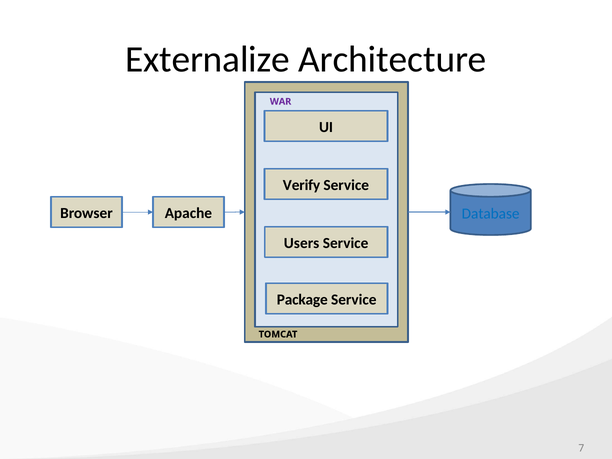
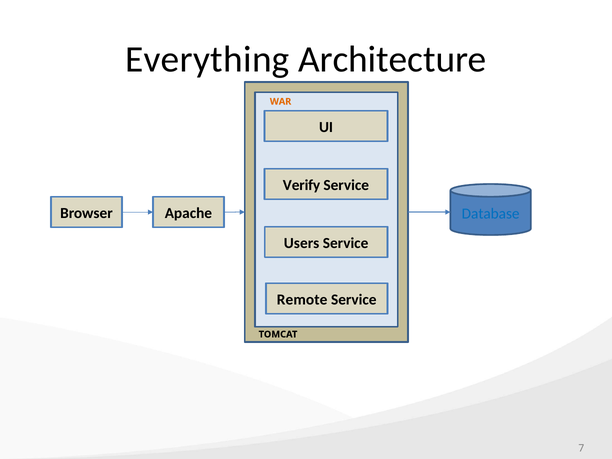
Externalize: Externalize -> Everything (207, 59)
WAR colour: purple -> orange (281, 102)
Package: Package -> Remote (302, 300)
